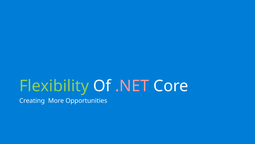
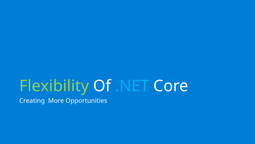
.NET colour: pink -> light blue (132, 86)
